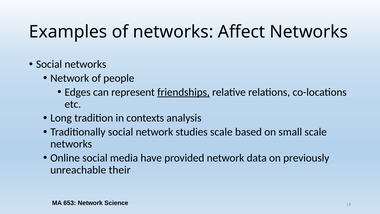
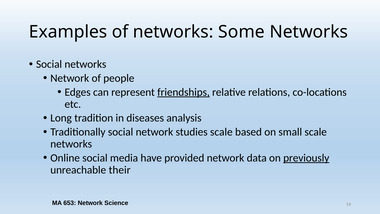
Affect: Affect -> Some (241, 32)
contexts: contexts -> diseases (145, 118)
previously underline: none -> present (306, 158)
